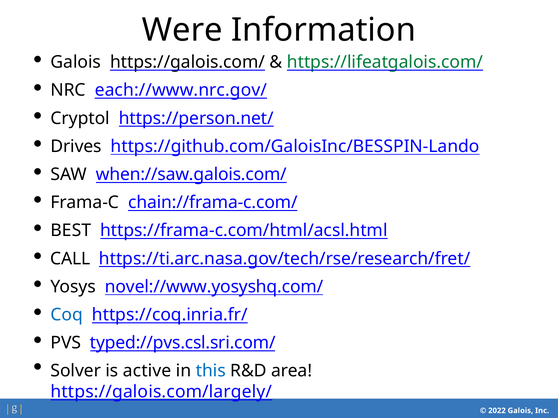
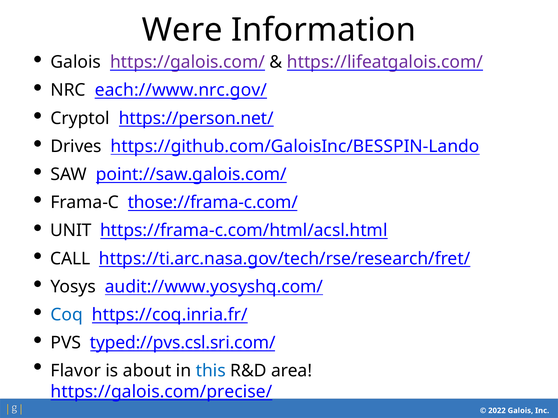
https://galois.com/ colour: black -> purple (188, 62)
https://lifeatgalois.com/ colour: green -> purple (385, 62)
when://saw.galois.com/: when://saw.galois.com/ -> point://saw.galois.com/ (191, 175)
chain://frama-c.com/: chain://frama-c.com/ -> those://frama-c.com/ (213, 203)
BEST: BEST -> UNIT (71, 231)
novel://www.yosyshq.com/: novel://www.yosyshq.com/ -> audit://www.yosyshq.com/ (214, 287)
Solver: Solver -> Flavor (76, 371)
active: active -> about (147, 371)
https://galois.com/largely/: https://galois.com/largely/ -> https://galois.com/precise/ (161, 392)
